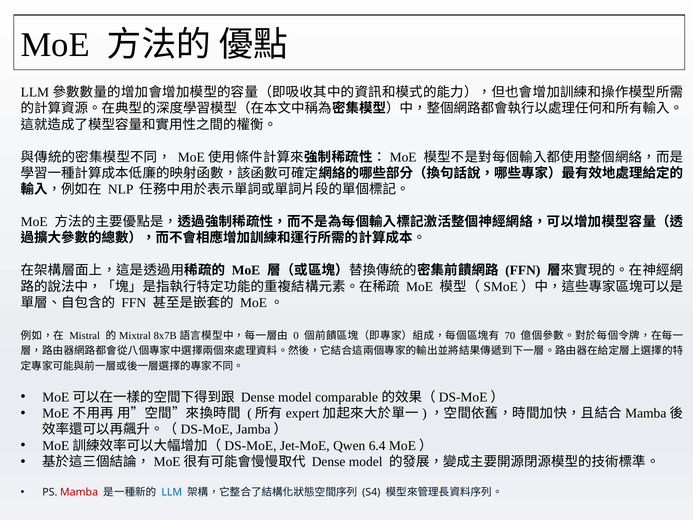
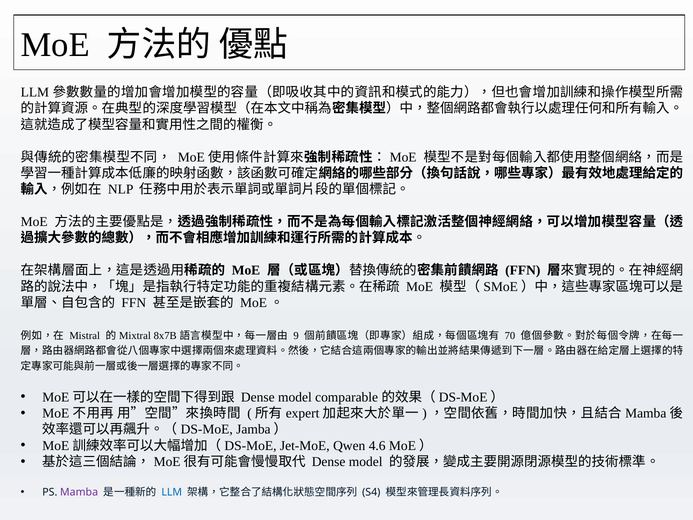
0: 0 -> 9 (296, 336)
6.4: 6.4 -> 4.6 (377, 445)
Mamba colour: red -> purple (79, 492)
